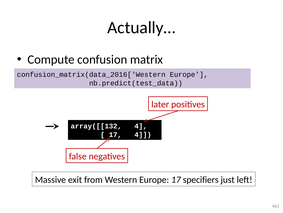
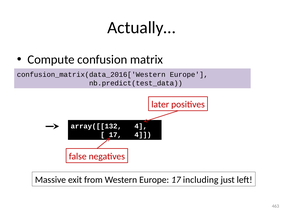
specifiers: specifiers -> including (201, 179)
